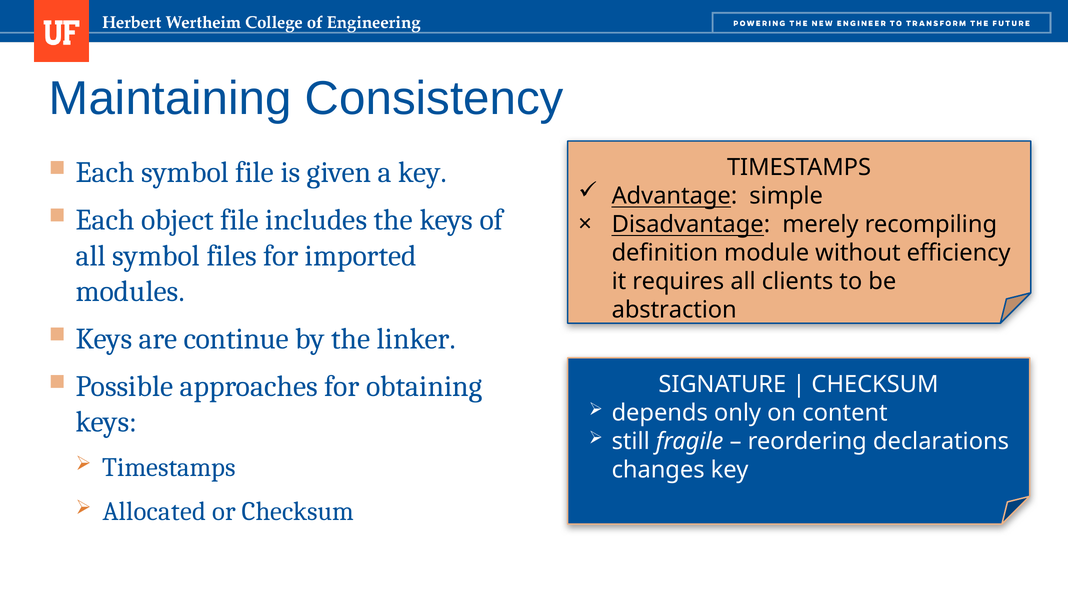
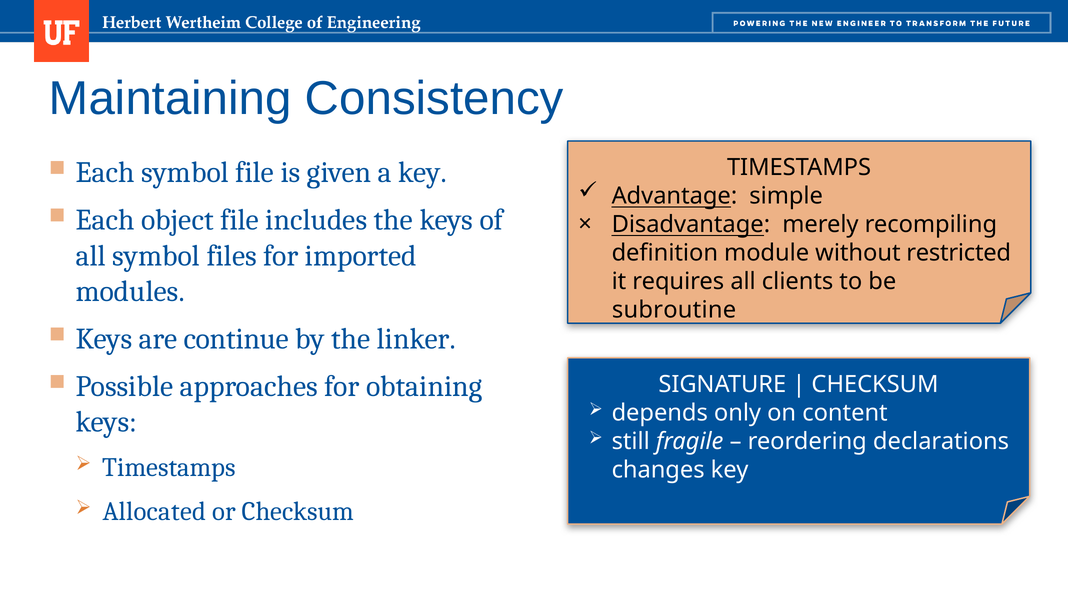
efficiency: efficiency -> restricted (959, 253)
abstraction: abstraction -> subroutine (674, 310)
